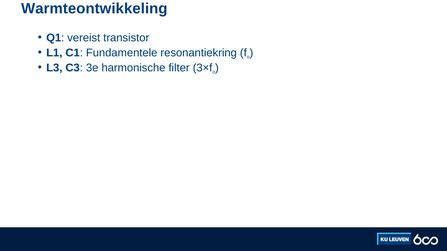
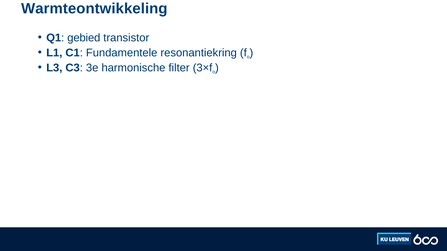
vereist: vereist -> gebied (84, 38)
